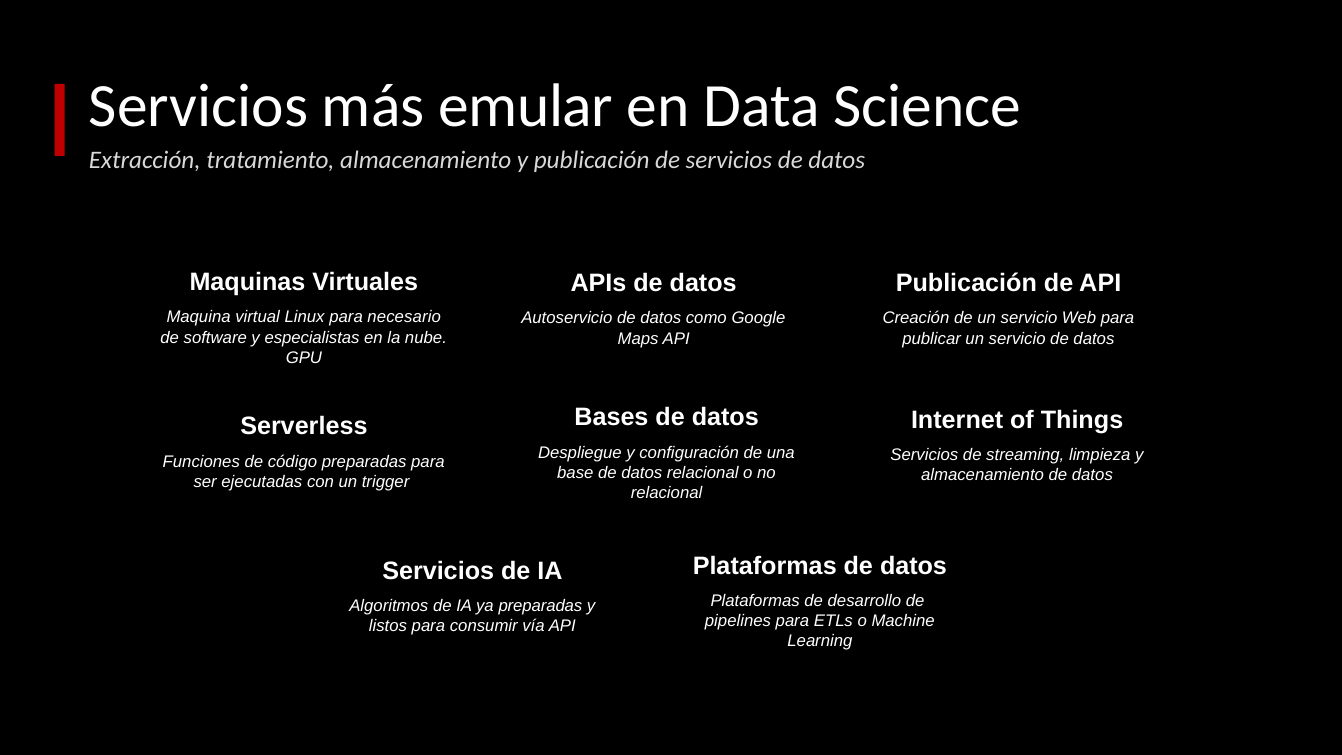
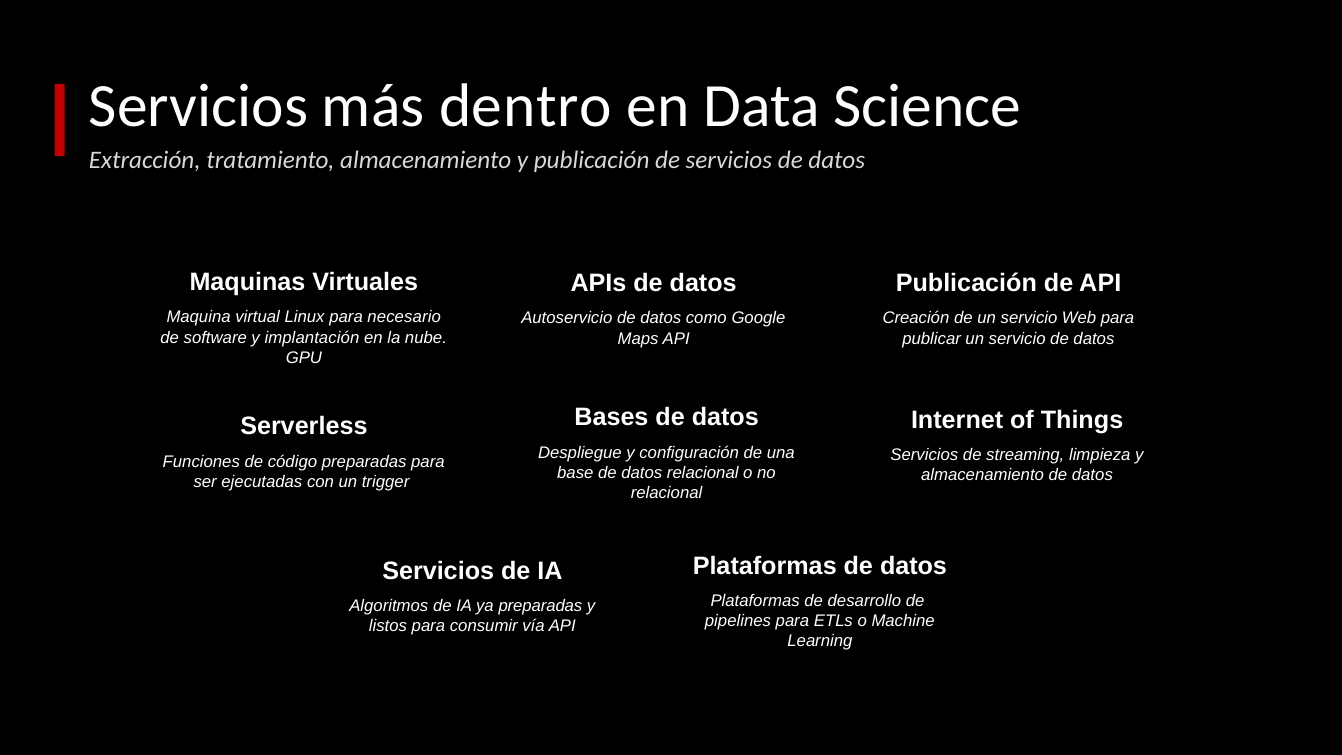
emular: emular -> dentro (525, 107)
especialistas: especialistas -> implantación (312, 338)
